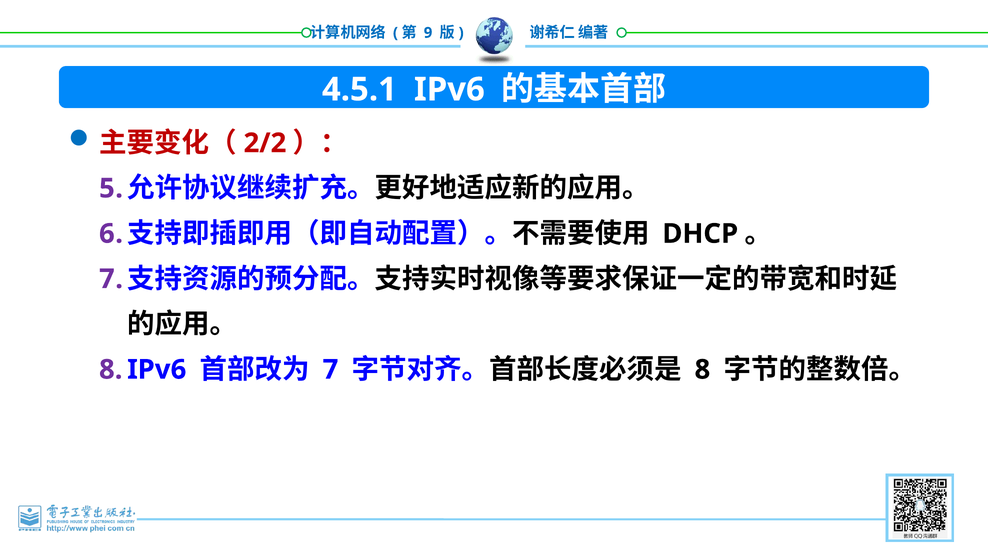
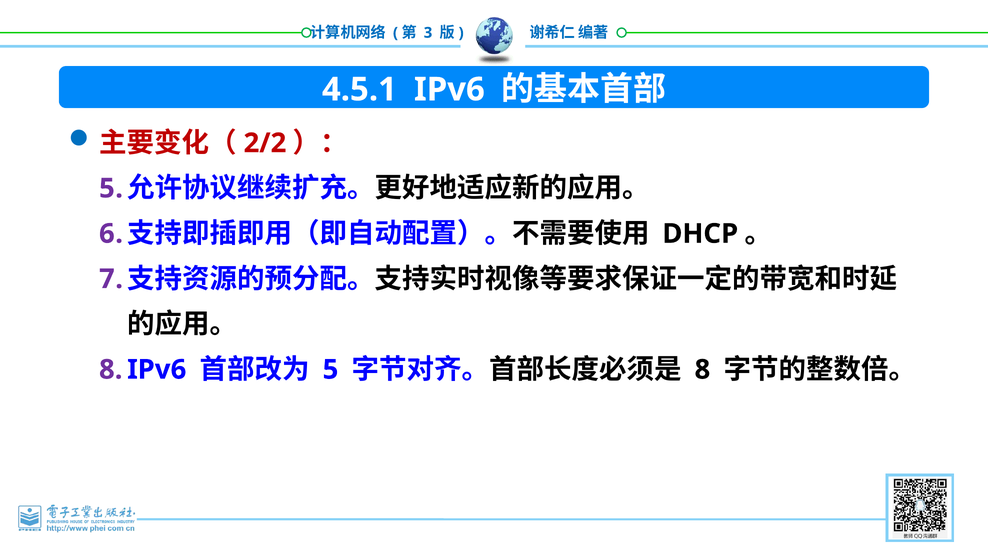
9: 9 -> 3 (428, 33)
7: 7 -> 5 (330, 369)
